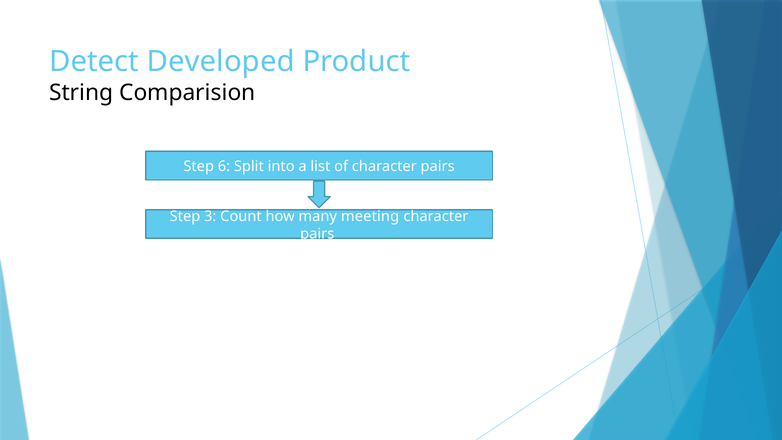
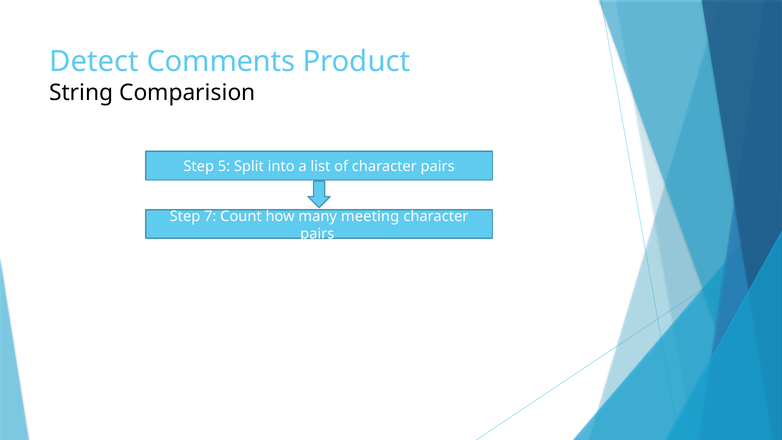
Developed: Developed -> Comments (221, 62)
6: 6 -> 5 (224, 167)
3: 3 -> 7 (210, 216)
